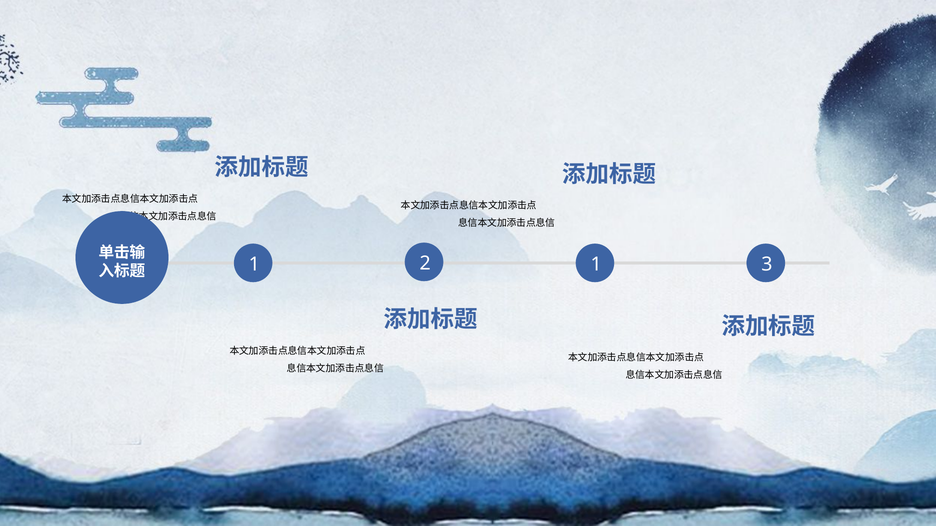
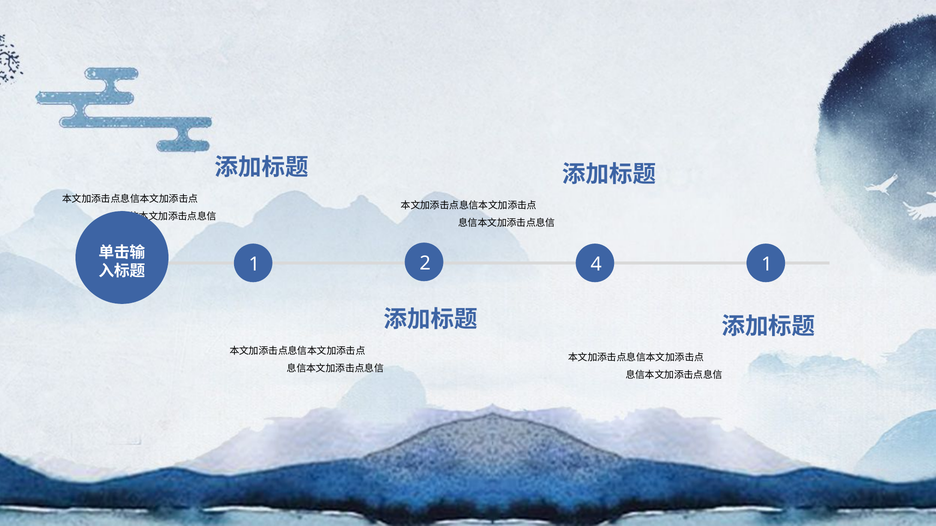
2 3: 3 -> 1 (767, 264)
1 1: 1 -> 4 (596, 264)
